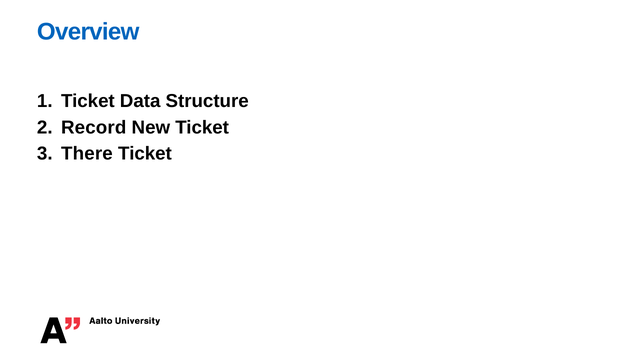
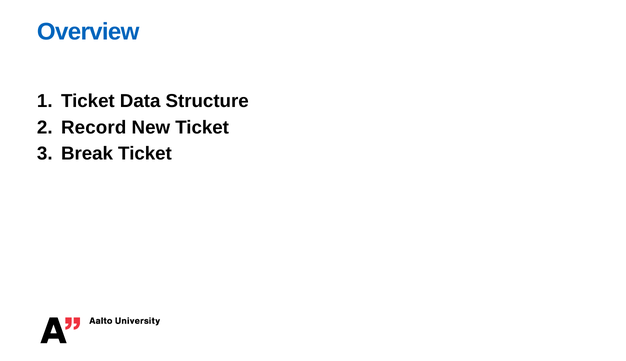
There: There -> Break (87, 154)
